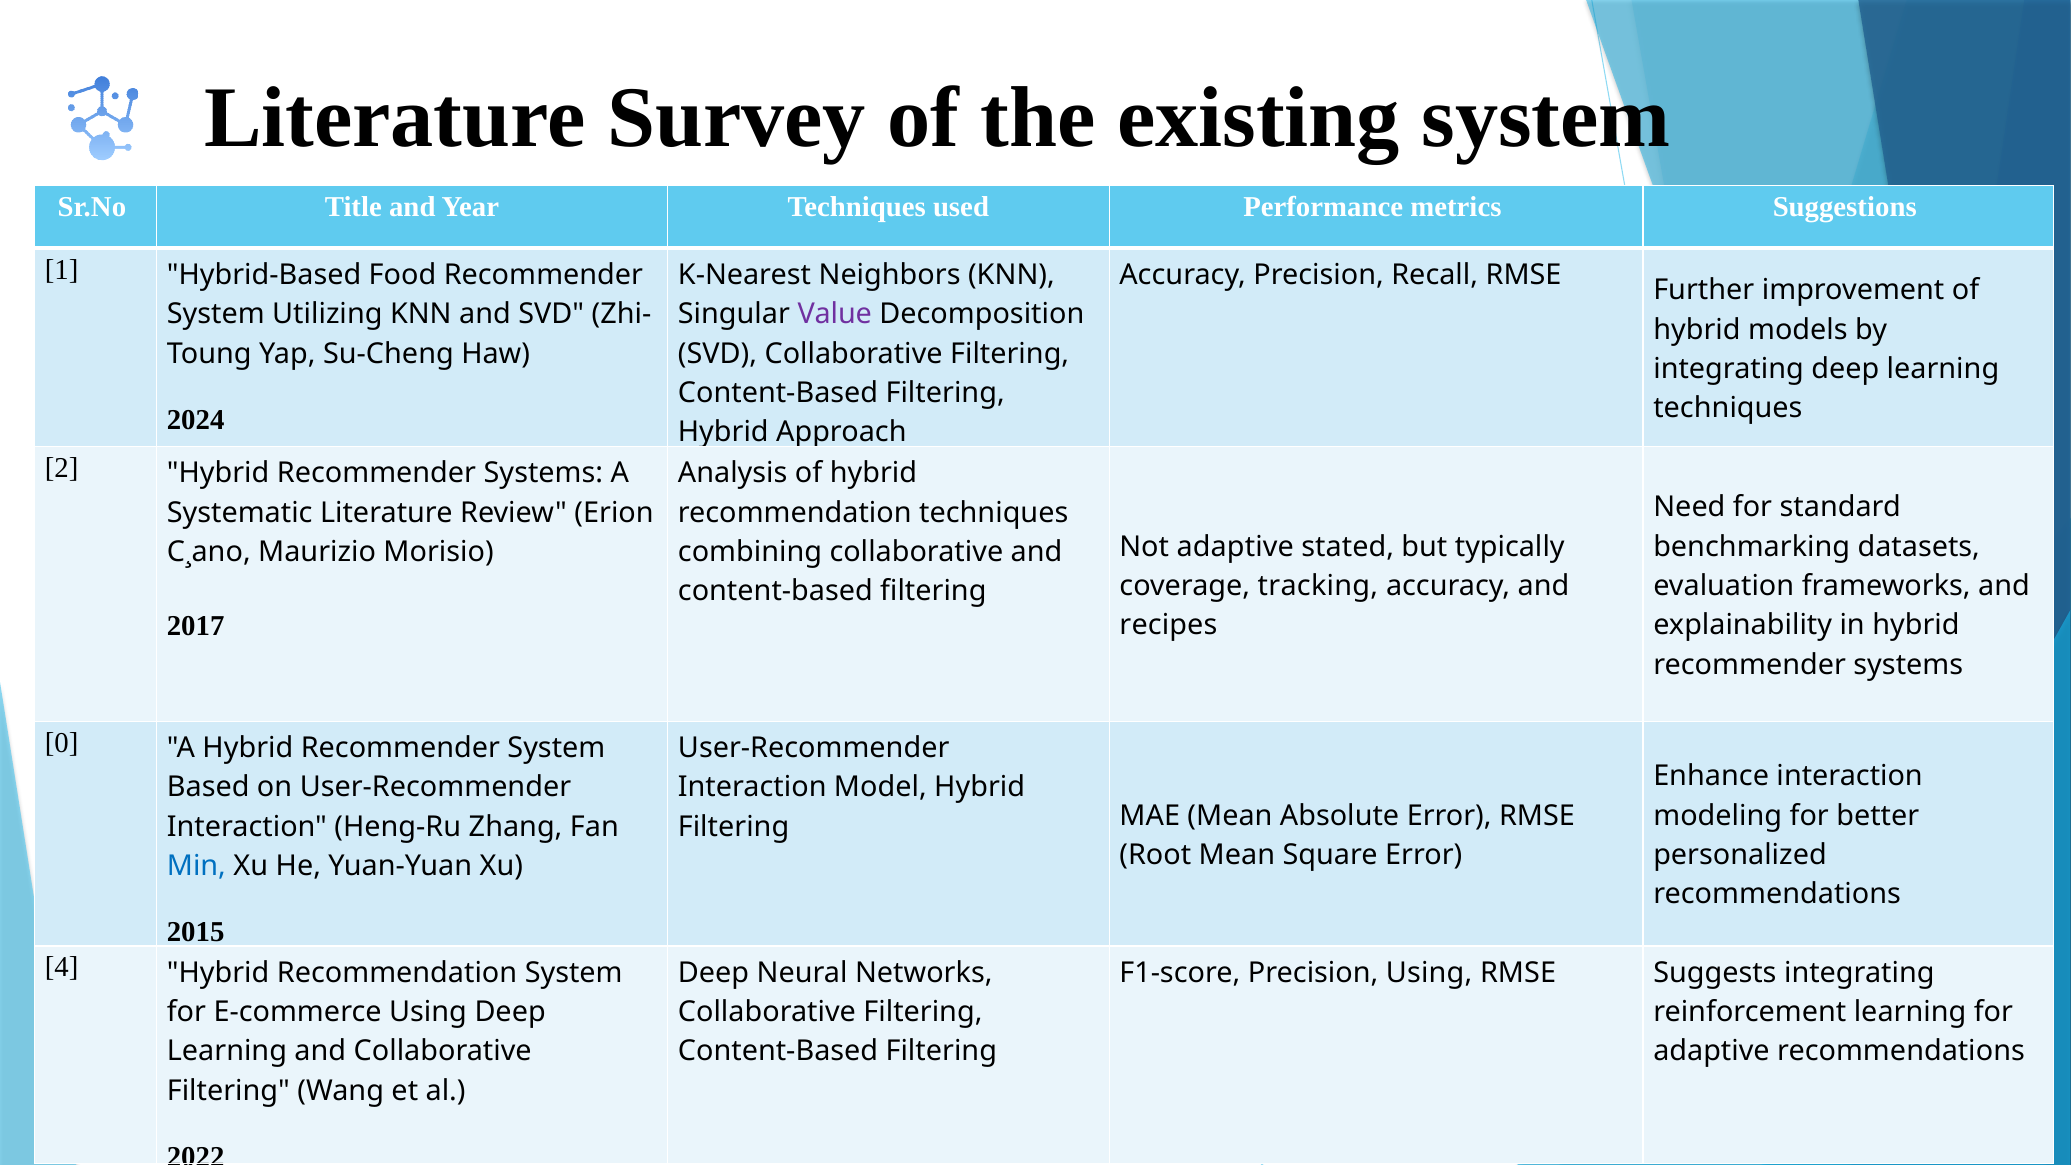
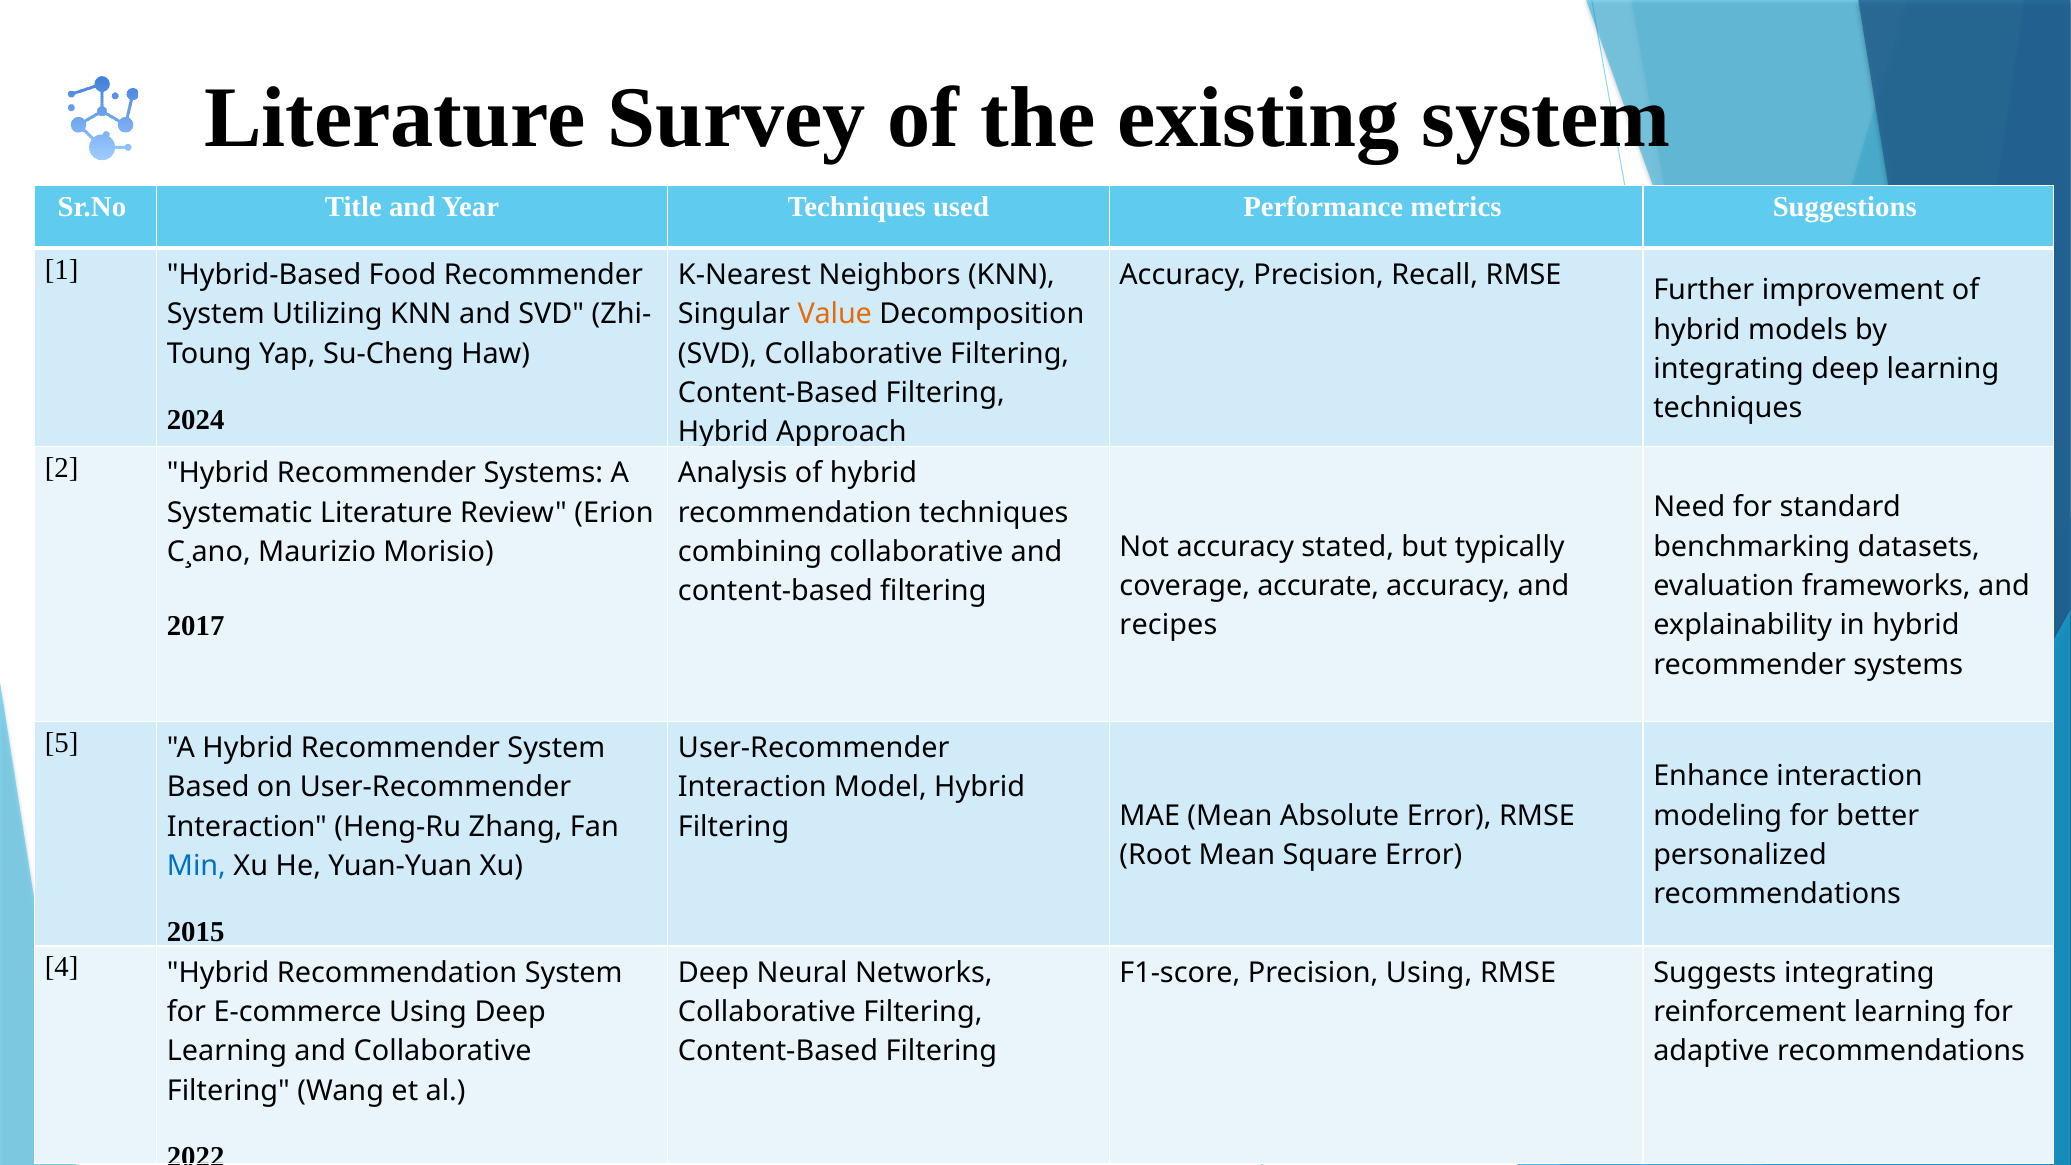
Value colour: purple -> orange (835, 314)
Not adaptive: adaptive -> accuracy (1235, 547)
tracking: tracking -> accurate (1318, 586)
0: 0 -> 5 (62, 743)
